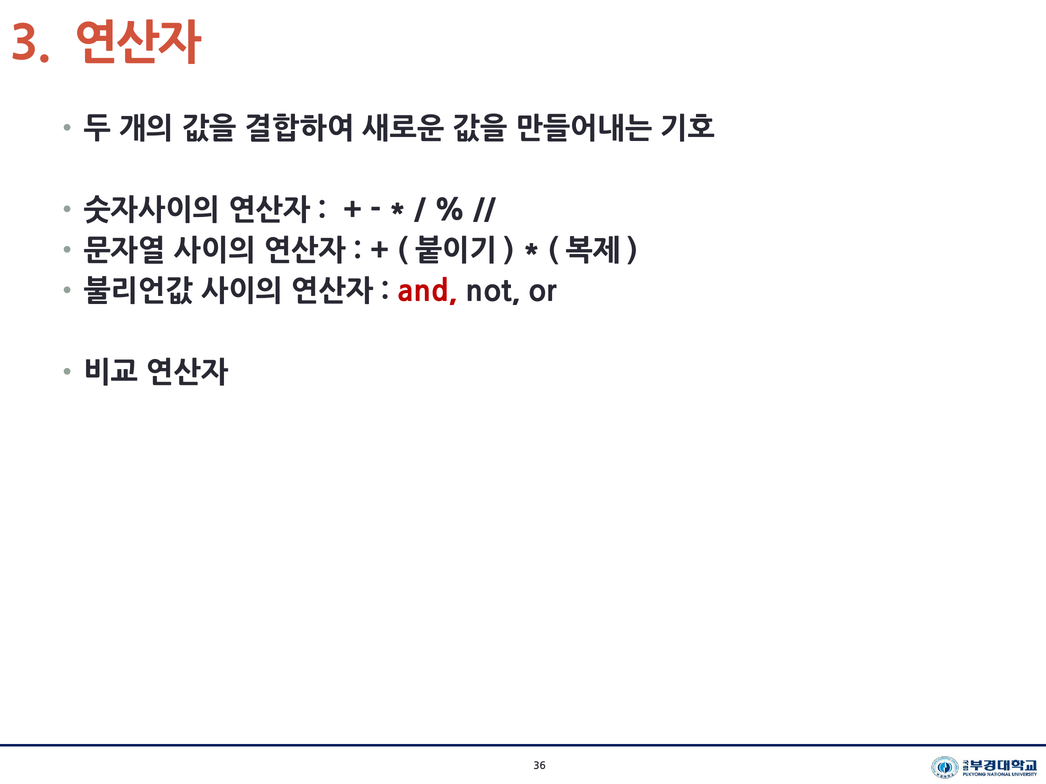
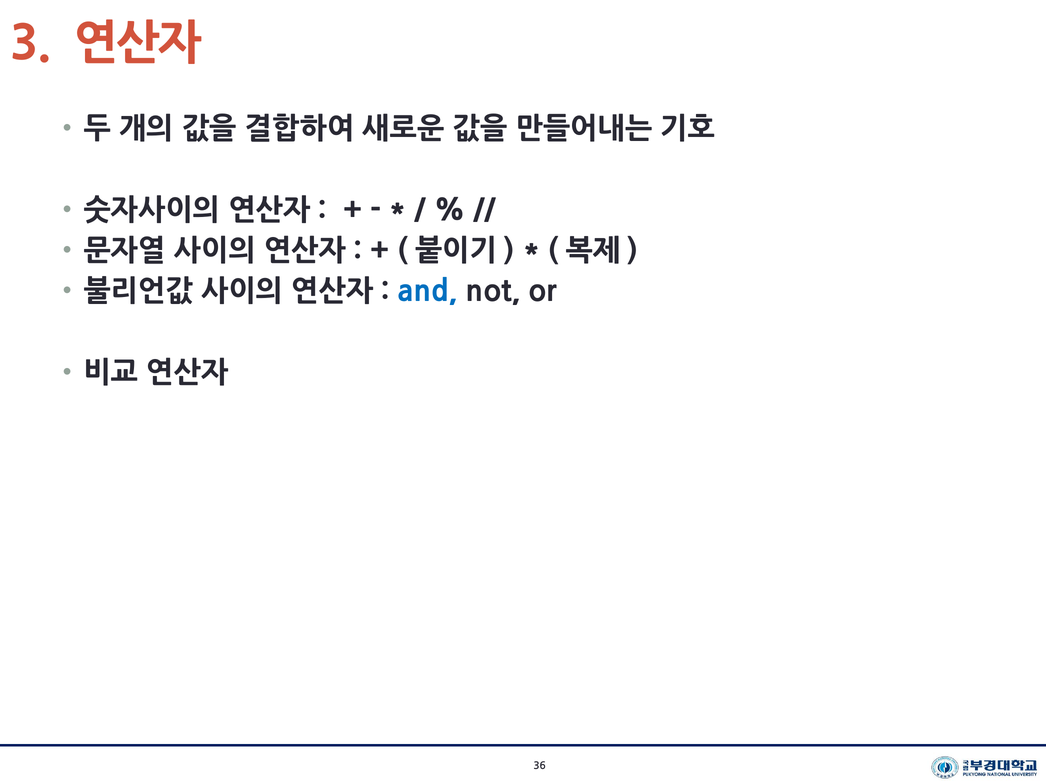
and colour: red -> blue (428, 292)
